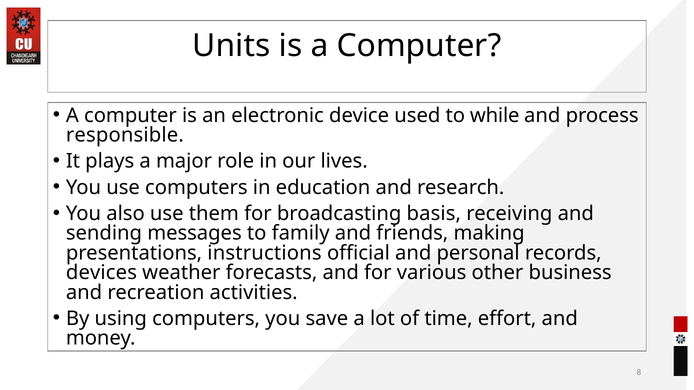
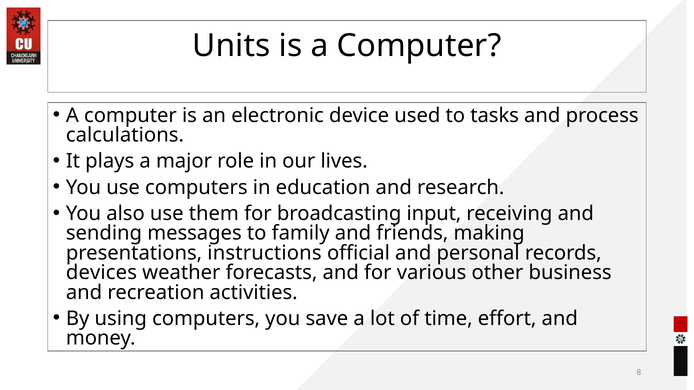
while: while -> tasks (495, 116)
responsible: responsible -> calculations (125, 135)
basis: basis -> input (434, 214)
